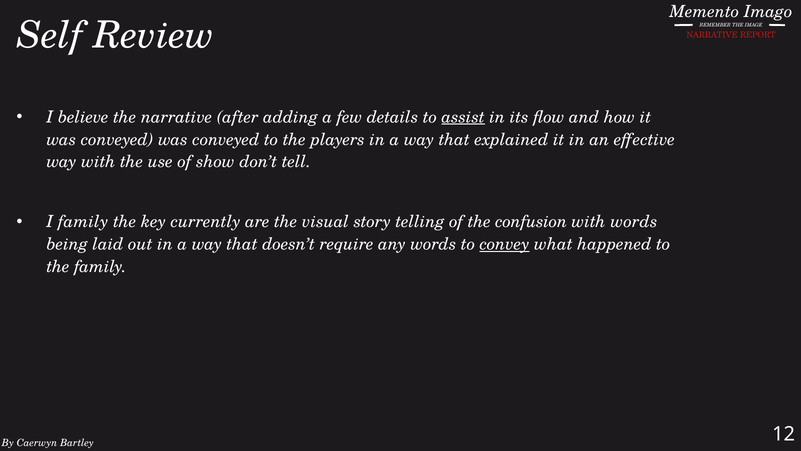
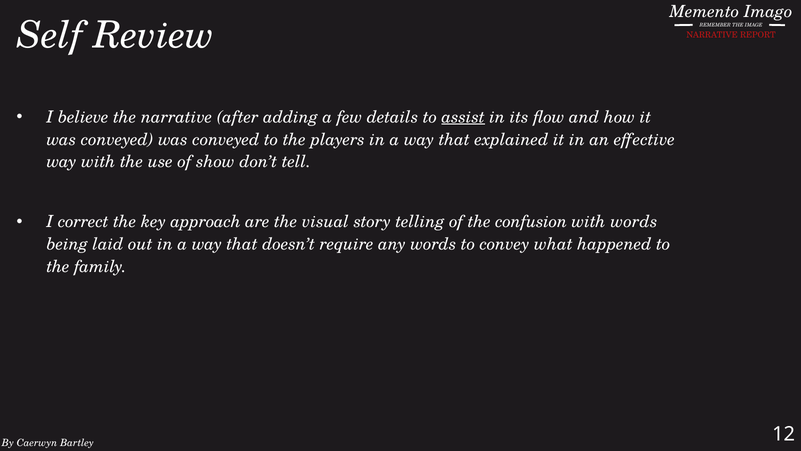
I family: family -> correct (83, 222)
currently: currently -> approach (206, 222)
convey underline: present -> none (505, 244)
